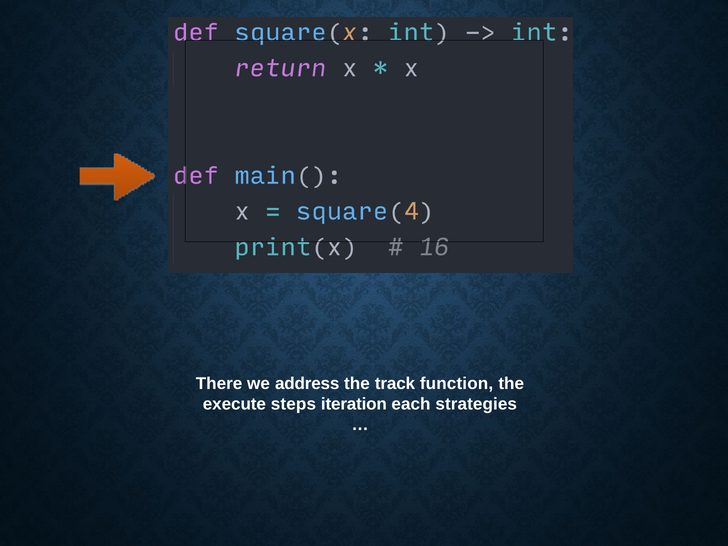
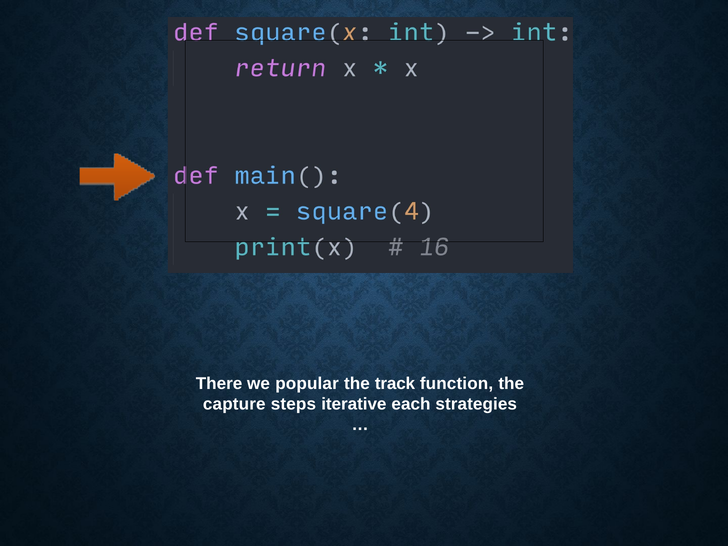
address: address -> popular (307, 383)
execute: execute -> capture (234, 404)
iteration: iteration -> iterative (354, 404)
